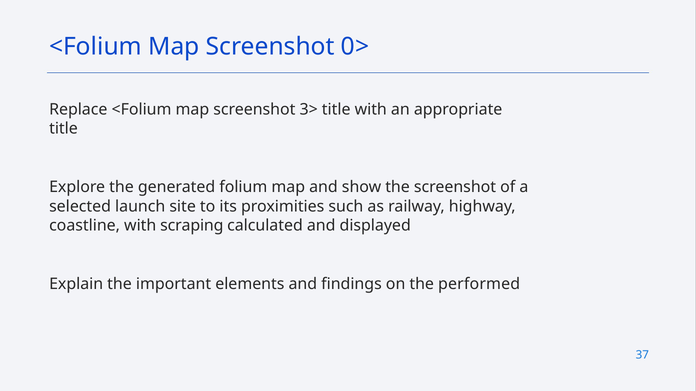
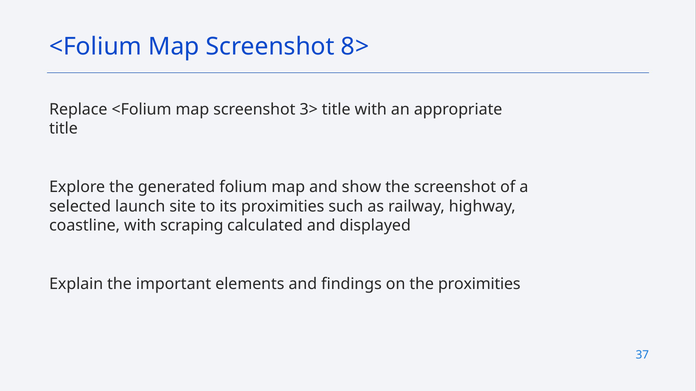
0>: 0> -> 8> (355, 46)
the performed: performed -> proximities (479, 284)
